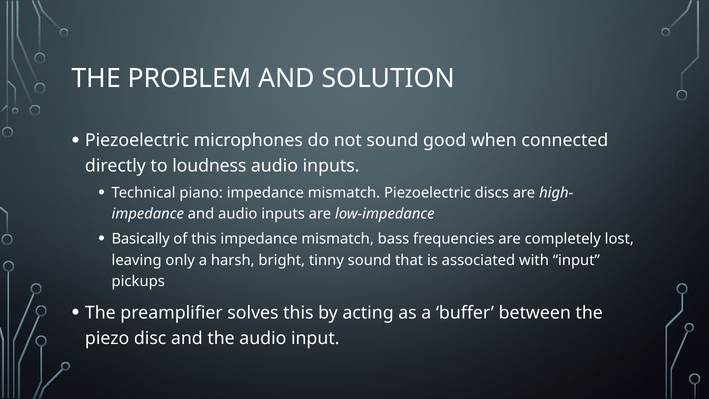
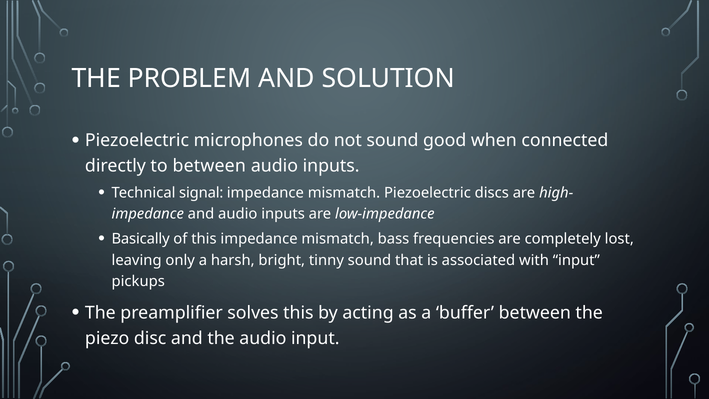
to loudness: loudness -> between (209, 166)
piano: piano -> signal (201, 193)
